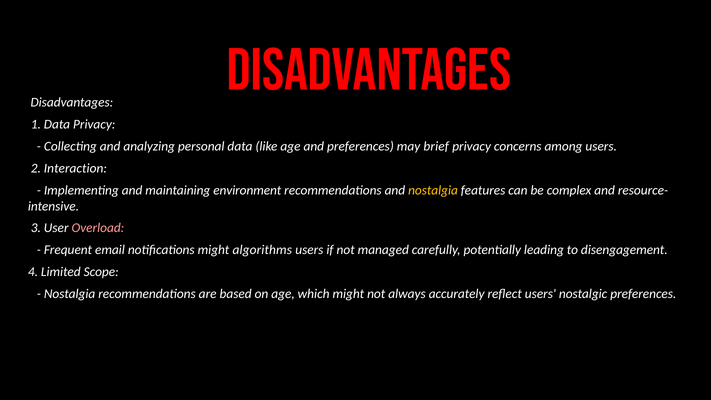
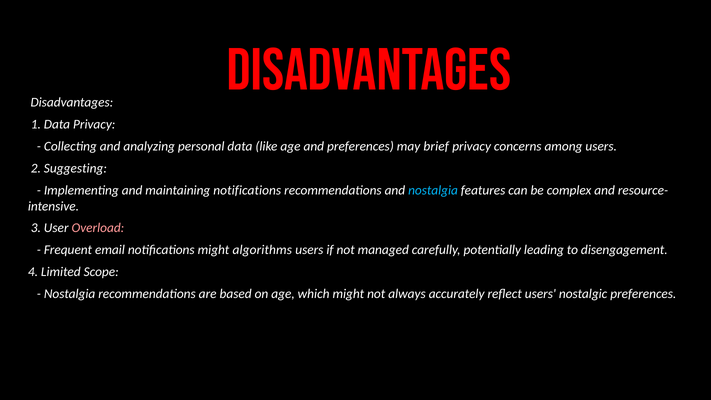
Interaction: Interaction -> Suggesting (75, 168)
maintaining environment: environment -> notifications (247, 190)
nostalgia colour: yellow -> light blue (433, 190)
